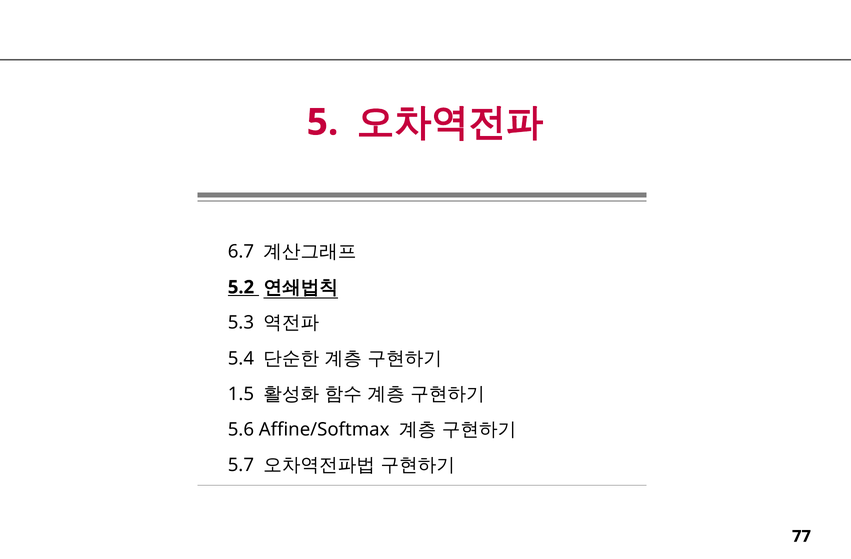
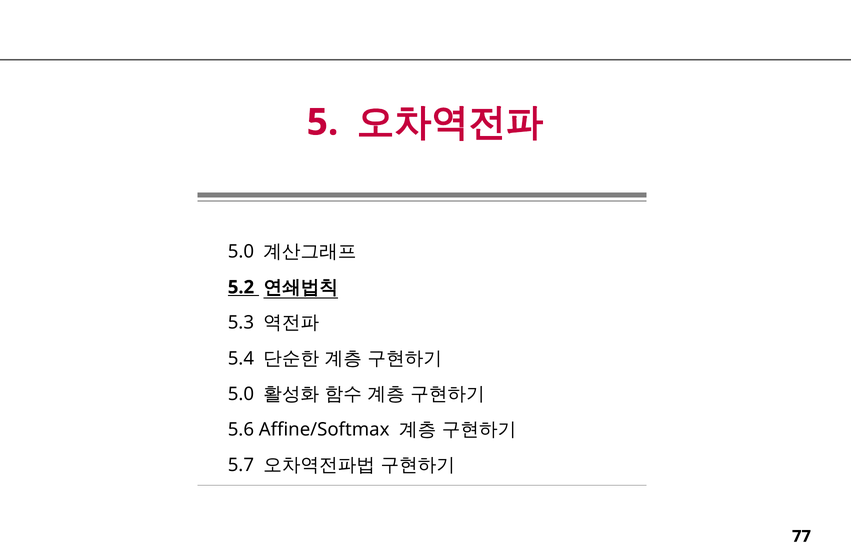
6.7: 6.7 -> 5.0 (241, 252)
1.5: 1.5 -> 5.0 (241, 394)
